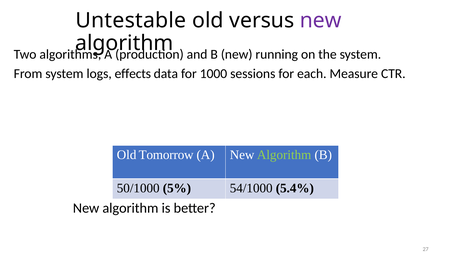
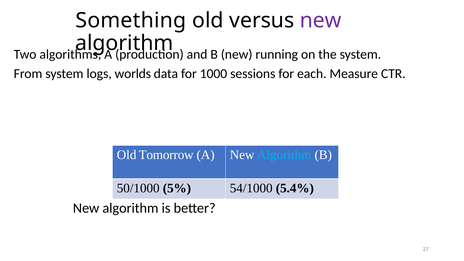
Untestable: Untestable -> Something (131, 20)
effects: effects -> worlds (133, 74)
Algorithm colour: light green -> light blue (284, 155)
